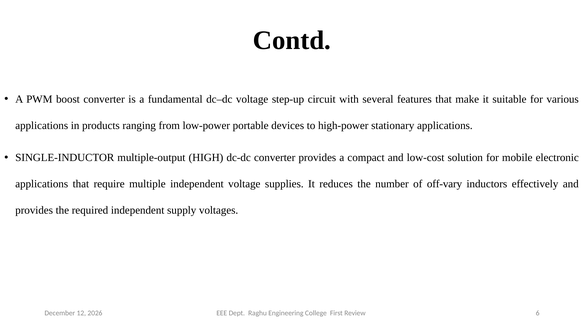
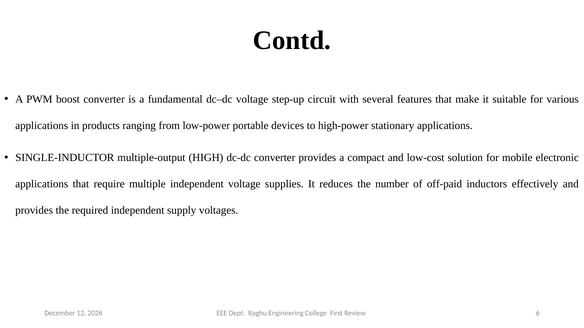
off-vary: off-vary -> off-paid (444, 184)
